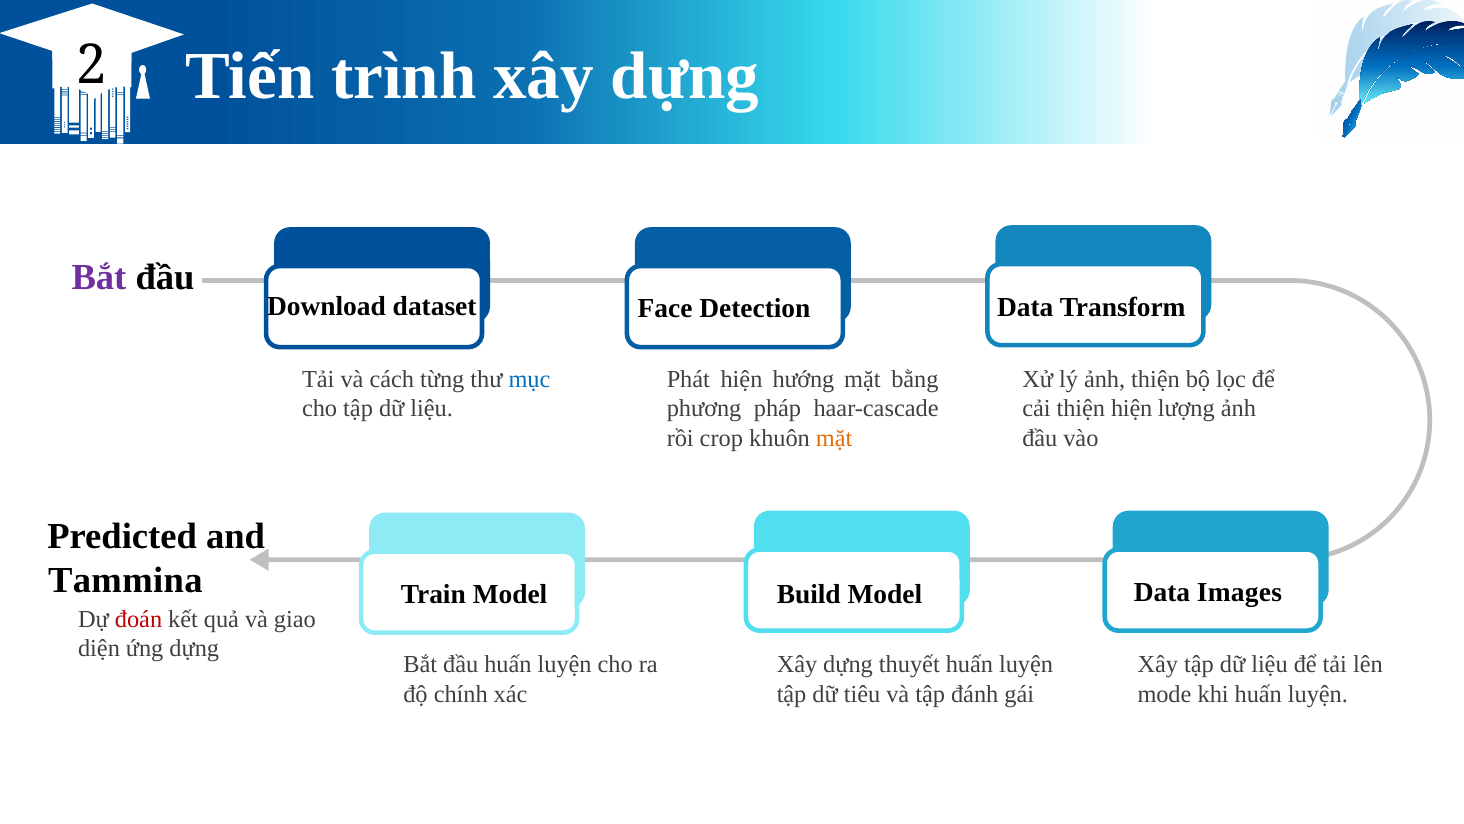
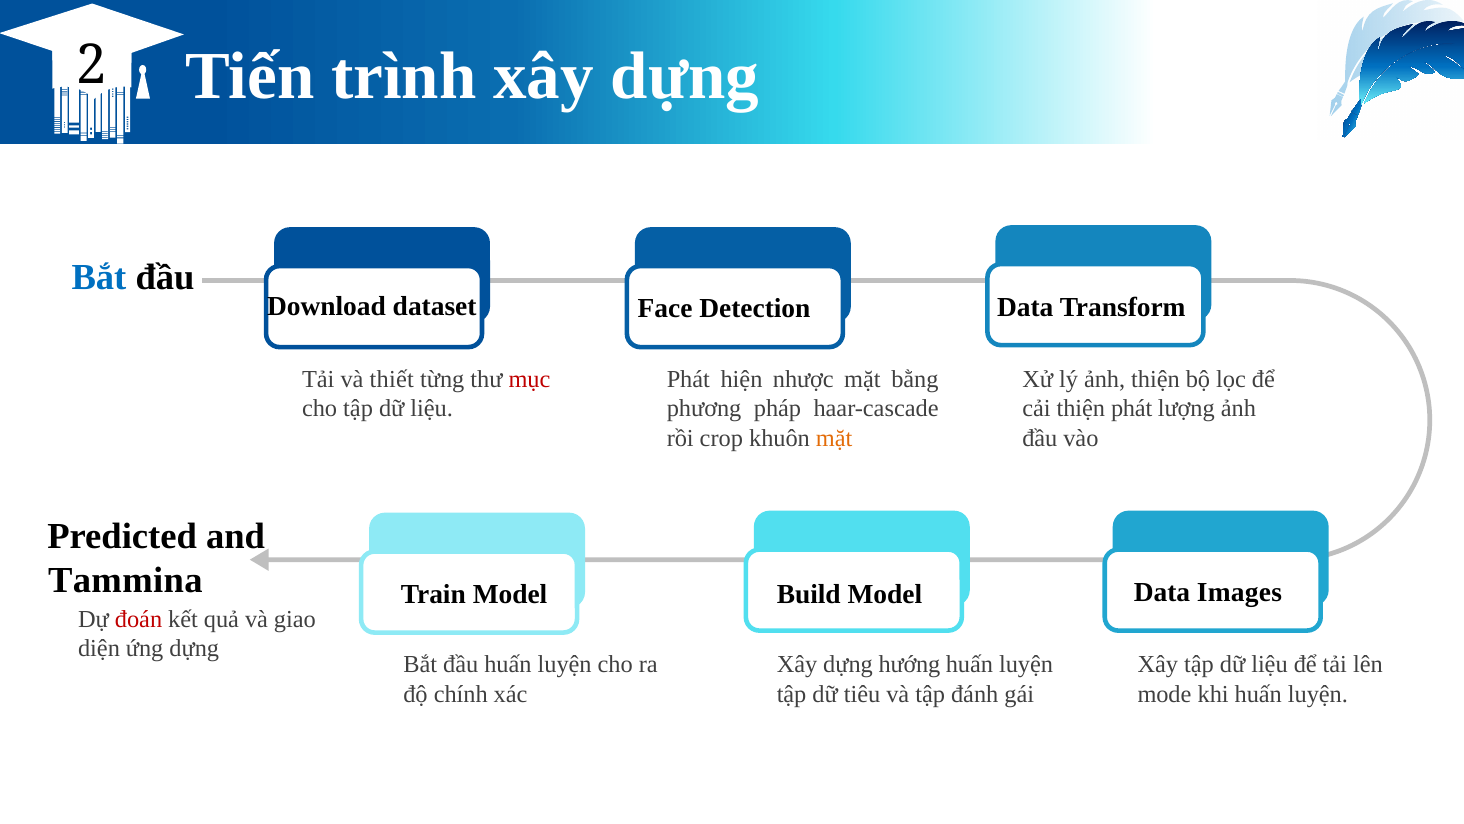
Bắt colour: purple -> blue (99, 277)
cách: cách -> thiết (392, 379)
mục colour: blue -> red (529, 379)
hướng: hướng -> nhược (803, 379)
thiện hiện: hiện -> phát (1132, 408)
thuyết: thuyết -> hướng (909, 664)
